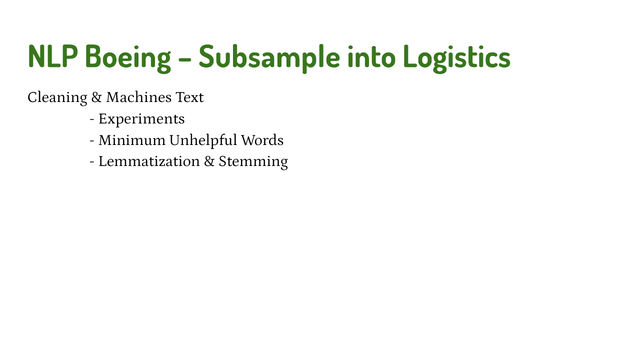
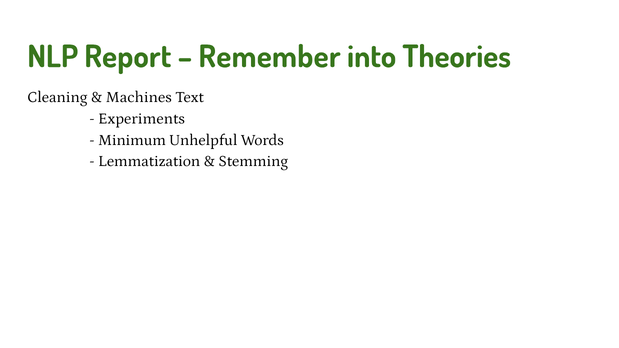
Boeing: Boeing -> Report (128, 57)
Subsample: Subsample -> Remember (269, 57)
Logistics: Logistics -> Theories (457, 57)
